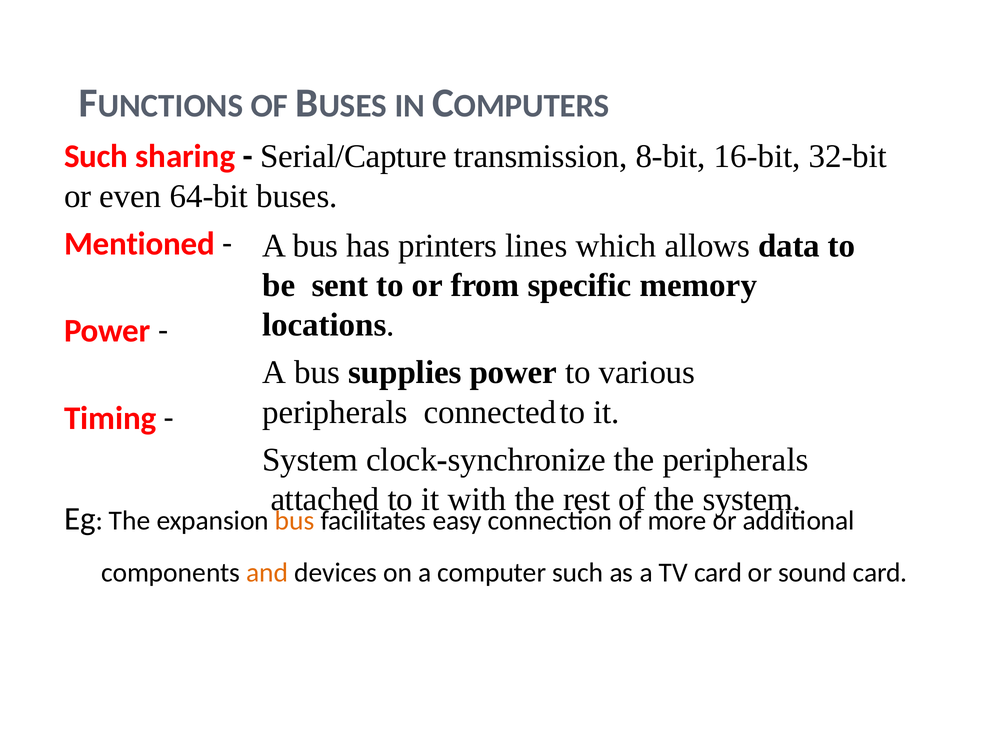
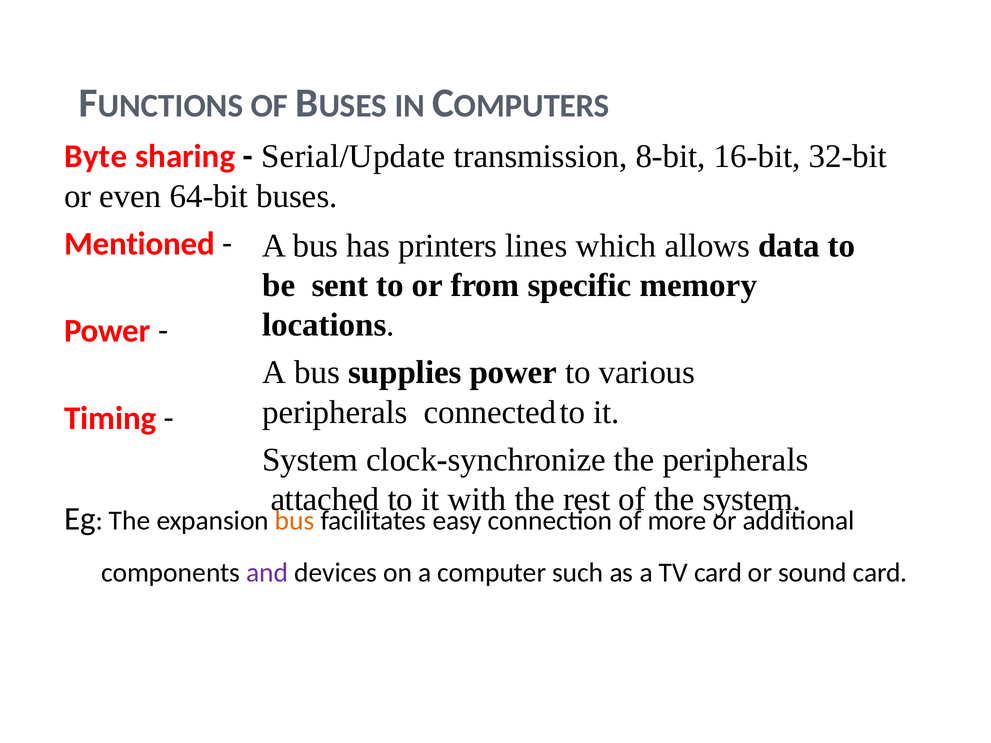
Such: Such -> Byte (96, 157)
Serial/Capture: Serial/Capture -> Serial/Update (353, 157)
and colour: orange -> purple (267, 573)
